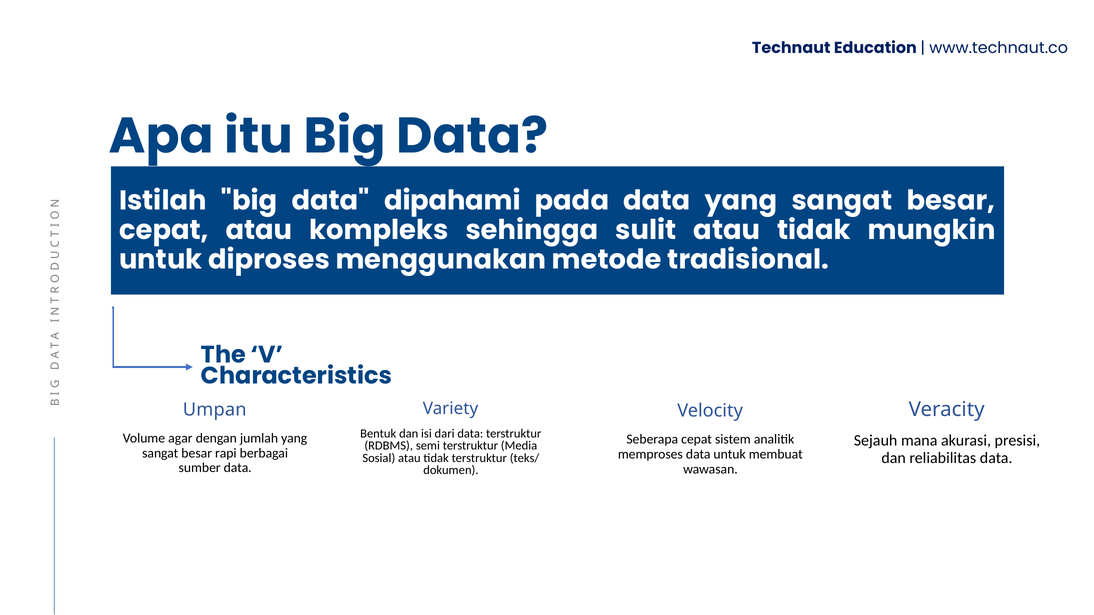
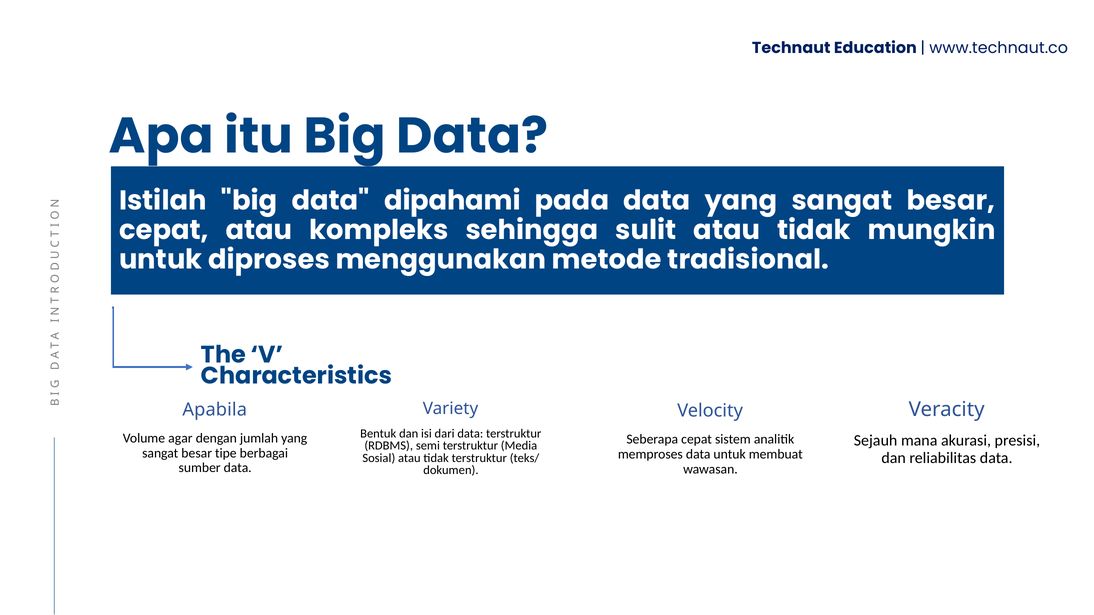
Umpan: Umpan -> Apabila (215, 410)
rapi: rapi -> tipe (226, 453)
